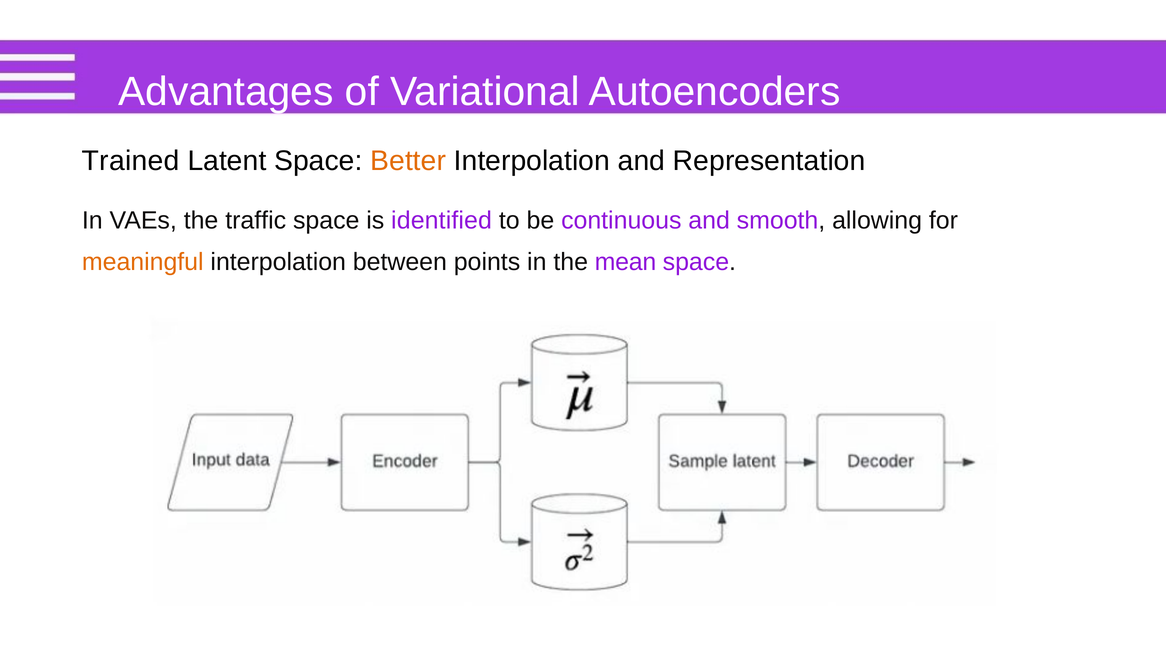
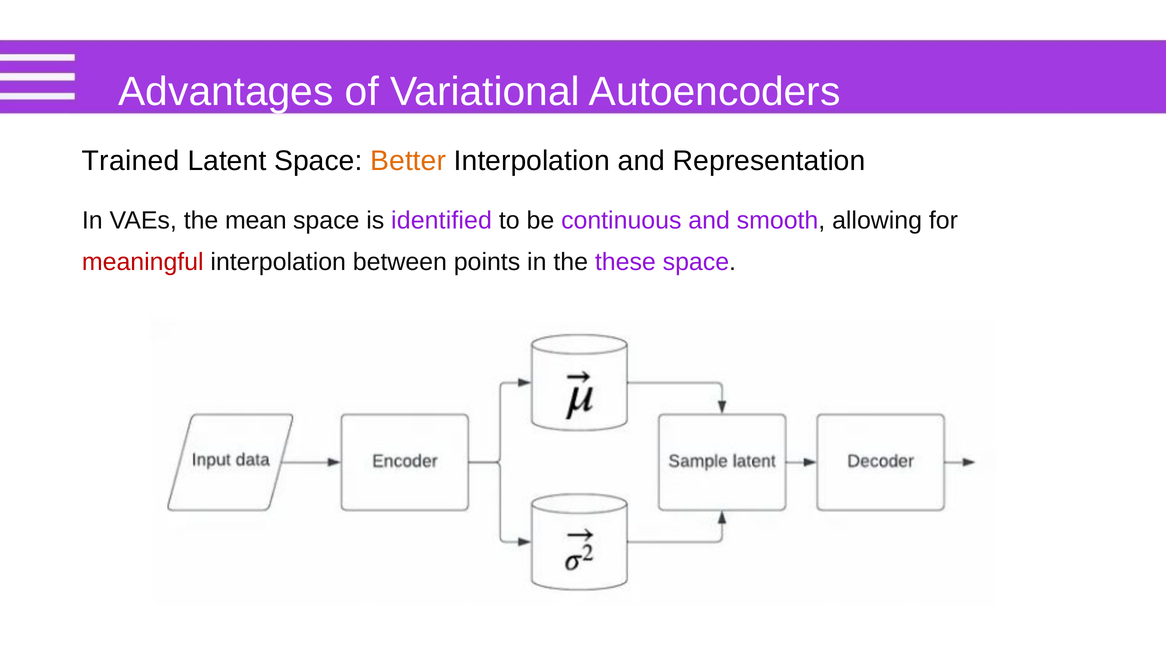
traffic: traffic -> mean (256, 220)
meaningful colour: orange -> red (143, 262)
mean: mean -> these (625, 262)
